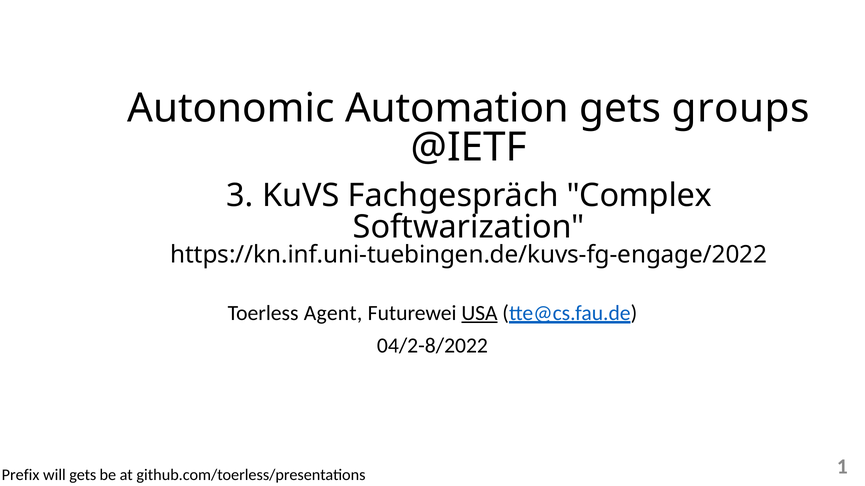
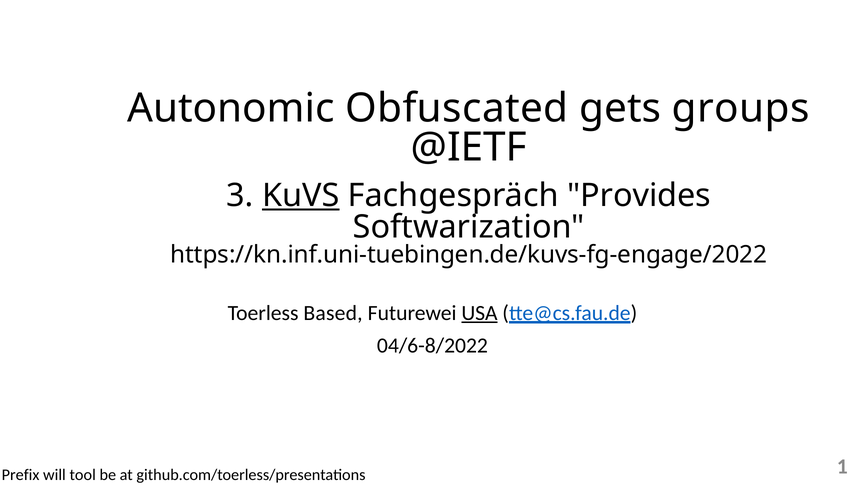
Automation: Automation -> Obfuscated (457, 108)
KuVS underline: none -> present (301, 196)
Complex: Complex -> Provides (639, 196)
Agent: Agent -> Based (333, 313)
04/2-8/2022: 04/2-8/2022 -> 04/6-8/2022 (432, 346)
will gets: gets -> tool (83, 476)
